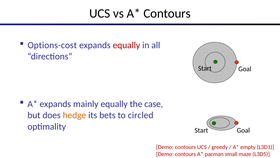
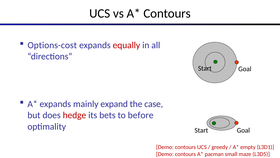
mainly equally: equally -> expand (114, 104)
hedge colour: orange -> red (74, 115)
circled: circled -> before (141, 115)
